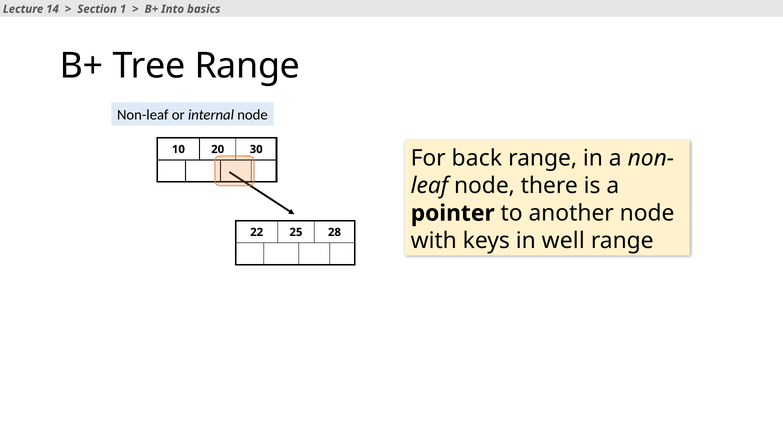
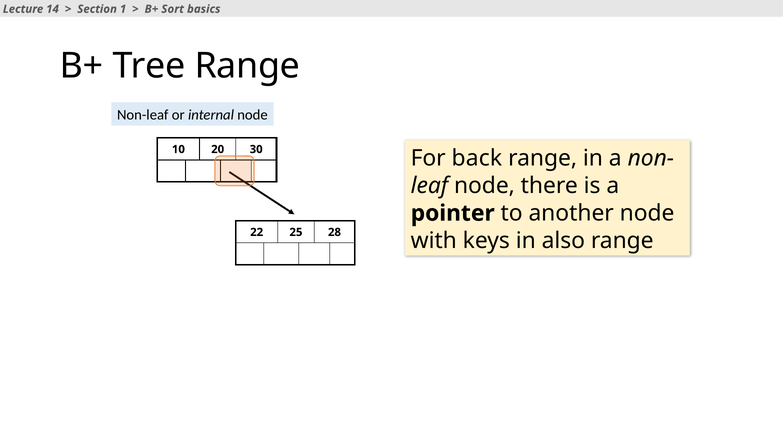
Into: Into -> Sort (173, 9)
well: well -> also (563, 241)
